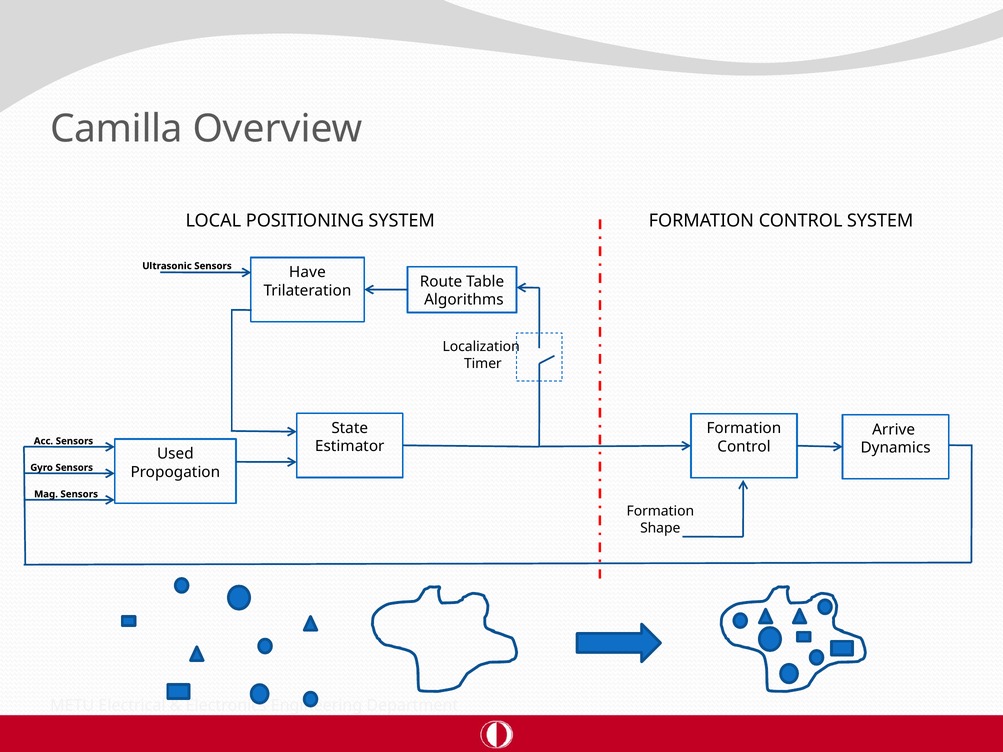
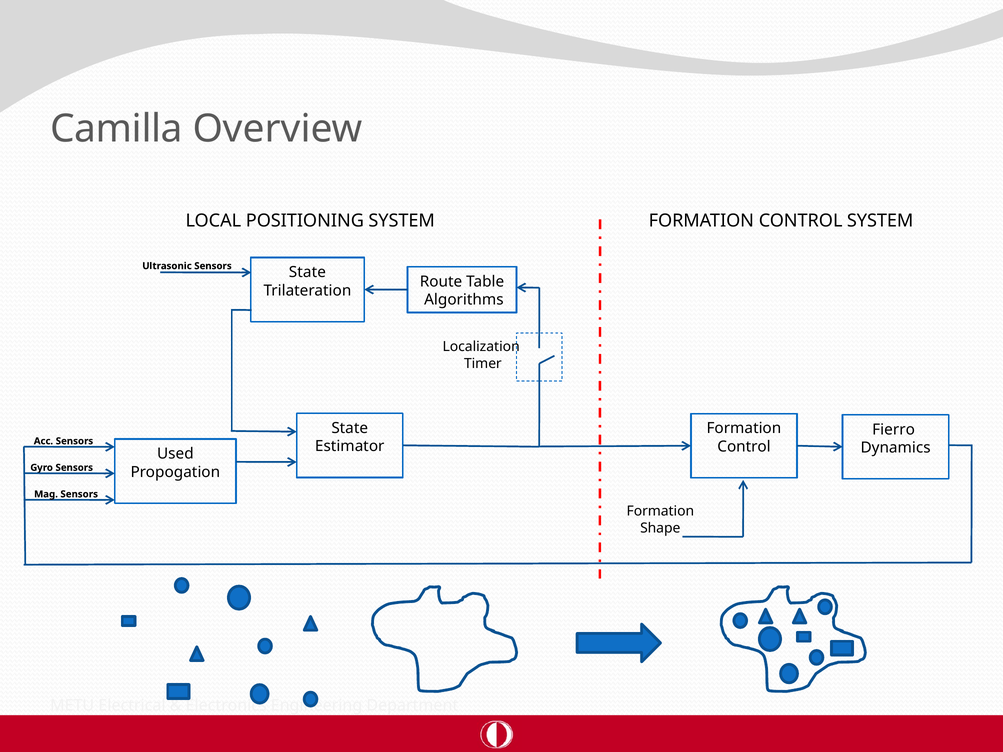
Have: Have -> State (307, 272)
Arrive: Arrive -> Fierro (894, 430)
